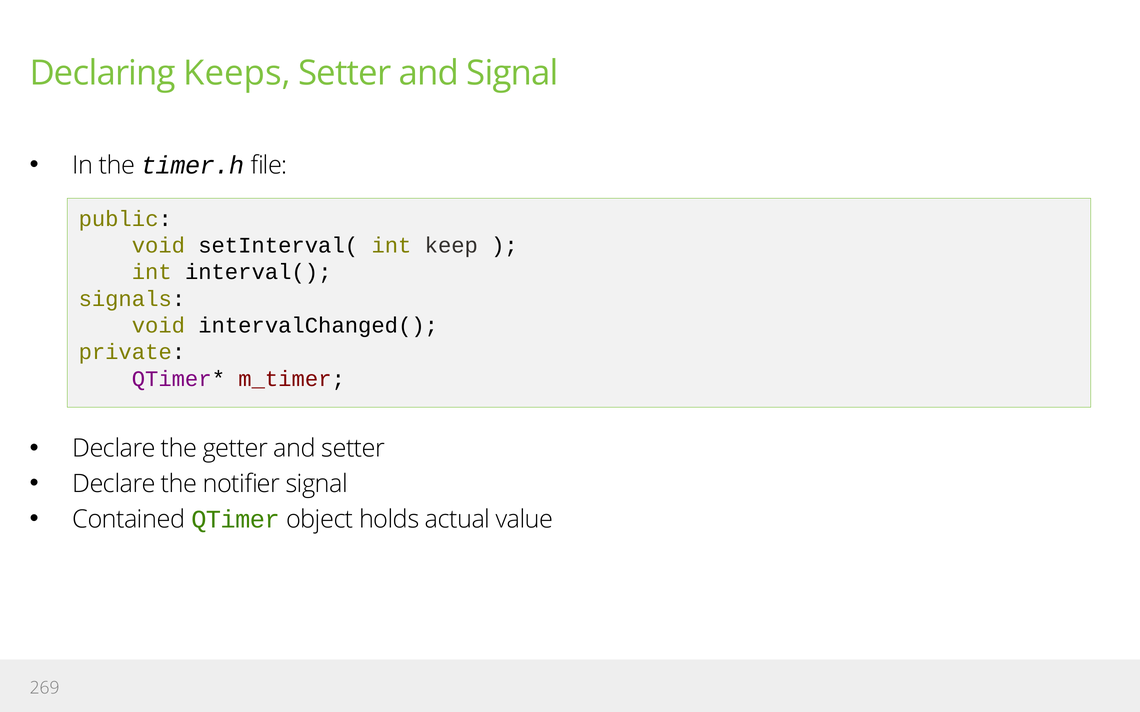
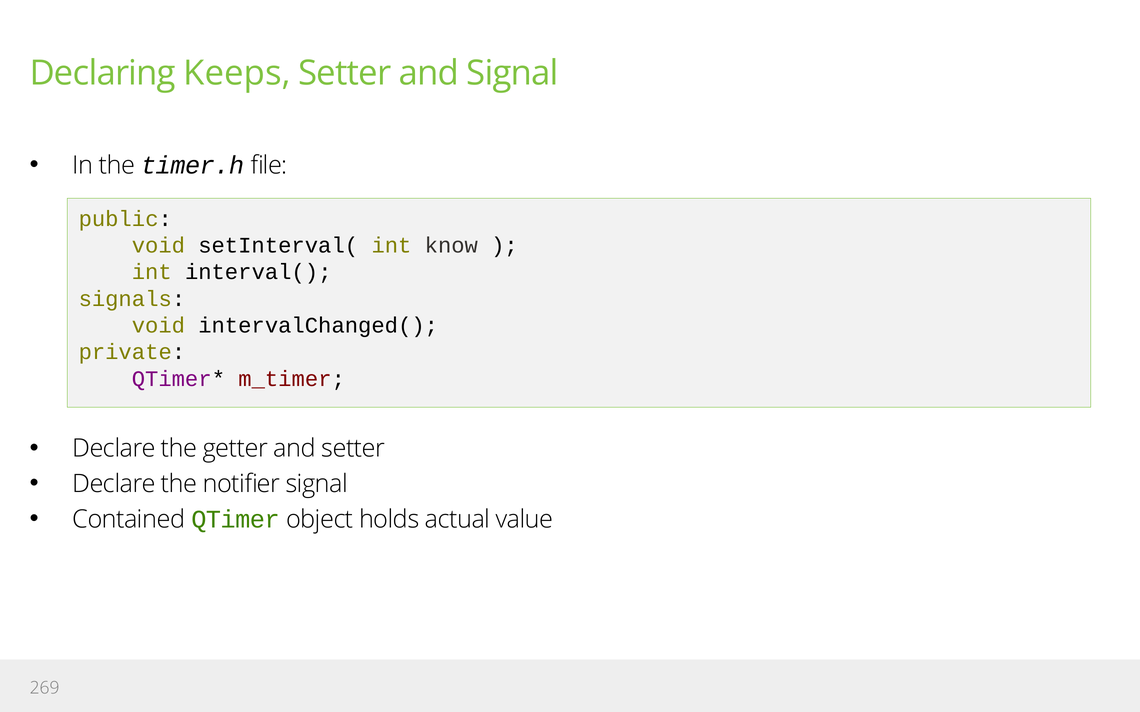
keep: keep -> know (451, 246)
